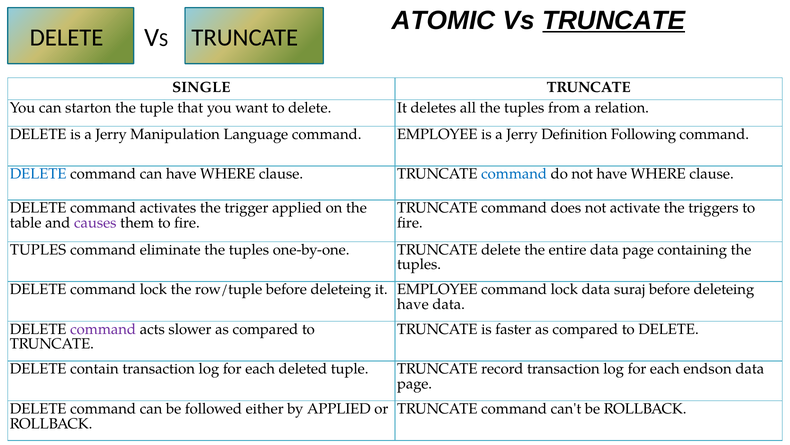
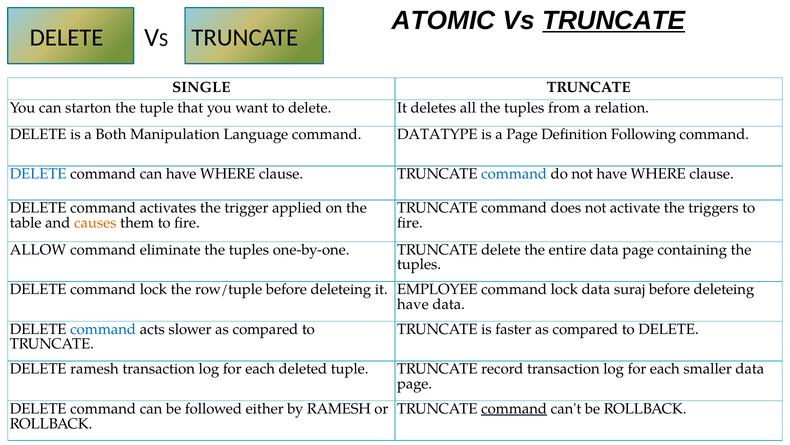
DELETE is a Jerry: Jerry -> Both (111, 134)
command EMPLOYEE: EMPLOYEE -> DATATYPE (437, 134)
Jerry: Jerry -> Page (522, 134)
causes colour: purple -> orange (95, 223)
TUPLES: TUPLES -> ALLOW (38, 249)
command colour: purple -> blue (103, 329)
DELETE contain: contain -> ramesh (94, 368)
endson: endson -> smaller (708, 368)
by APPLIED: APPLIED -> RAMESH (339, 408)
command underline: none -> present (514, 408)
